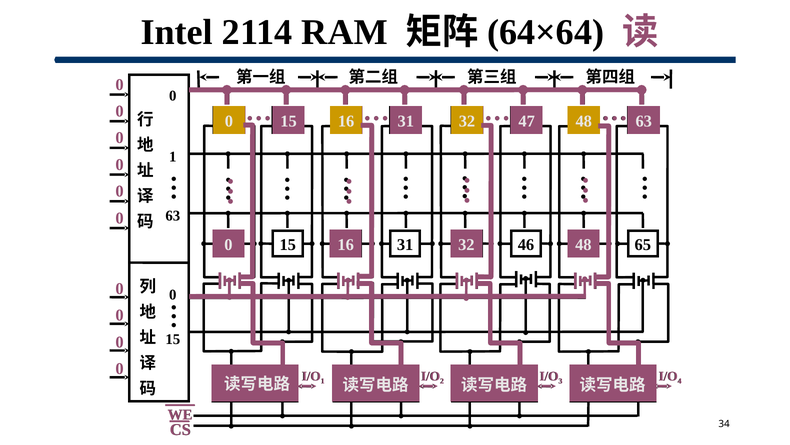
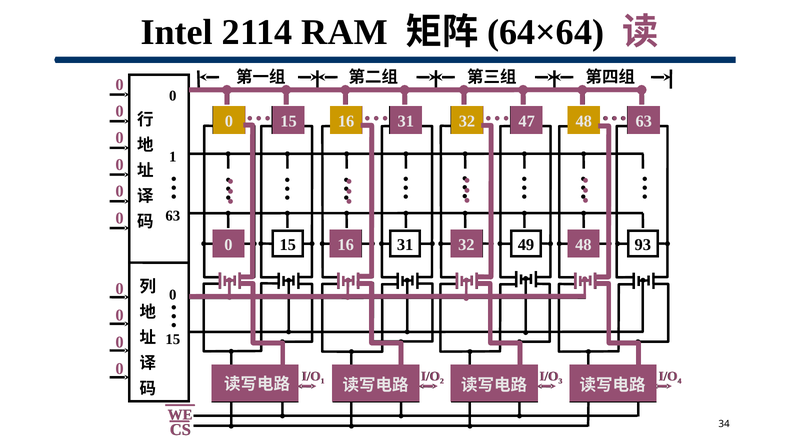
46: 46 -> 49 (526, 244)
65: 65 -> 93 (643, 244)
